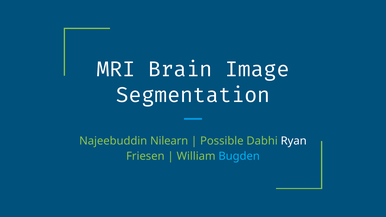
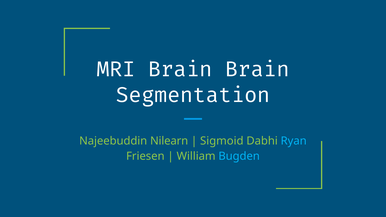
Brain Image: Image -> Brain (257, 69)
Possible: Possible -> Sigmoid (222, 141)
Ryan colour: white -> light blue (294, 141)
